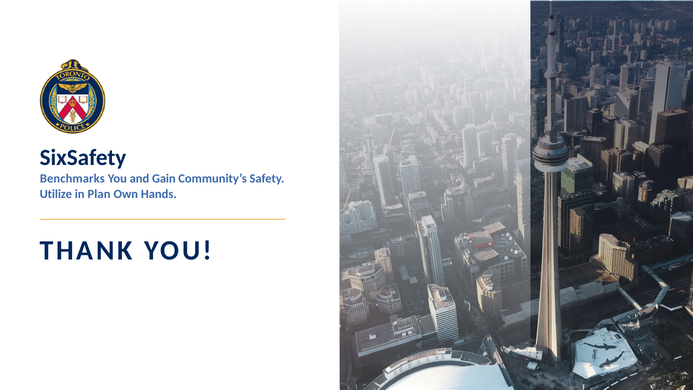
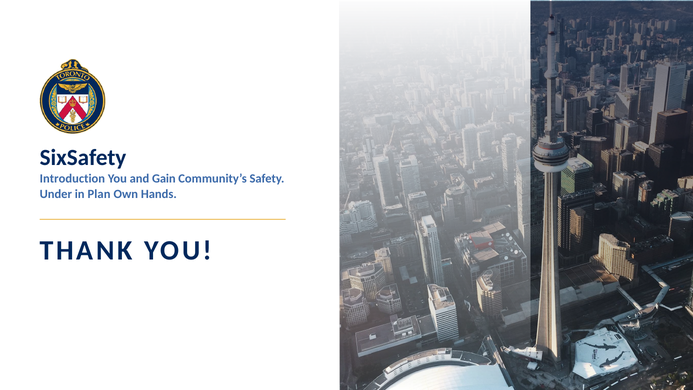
Benchmarks: Benchmarks -> Introduction (72, 179)
Utilize: Utilize -> Under (56, 194)
